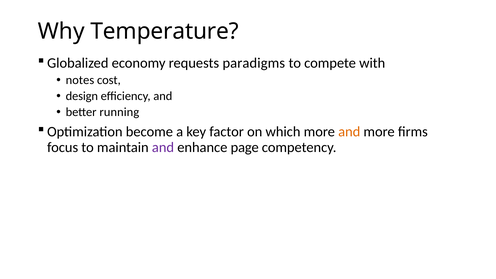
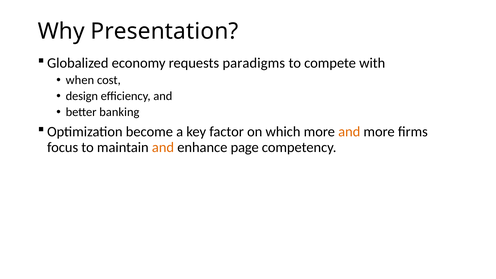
Temperature: Temperature -> Presentation (164, 31)
notes: notes -> when (80, 80)
running: running -> banking (119, 112)
and colour: purple -> orange (163, 147)
